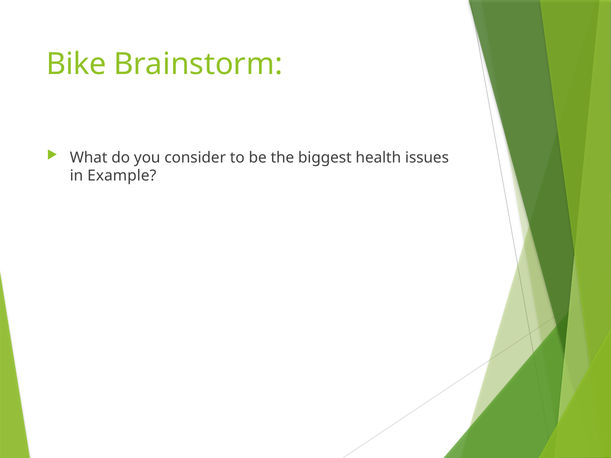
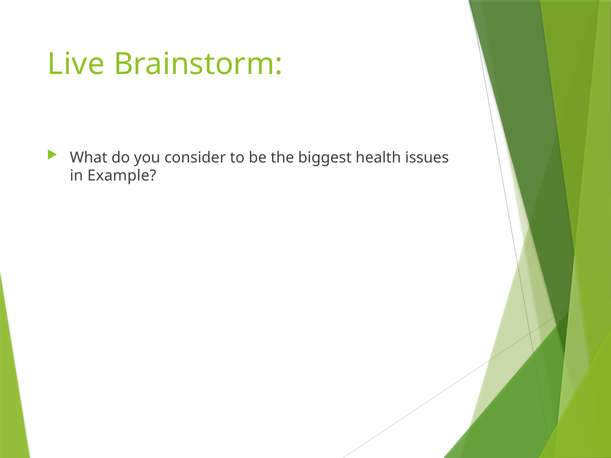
Bike: Bike -> Live (76, 64)
